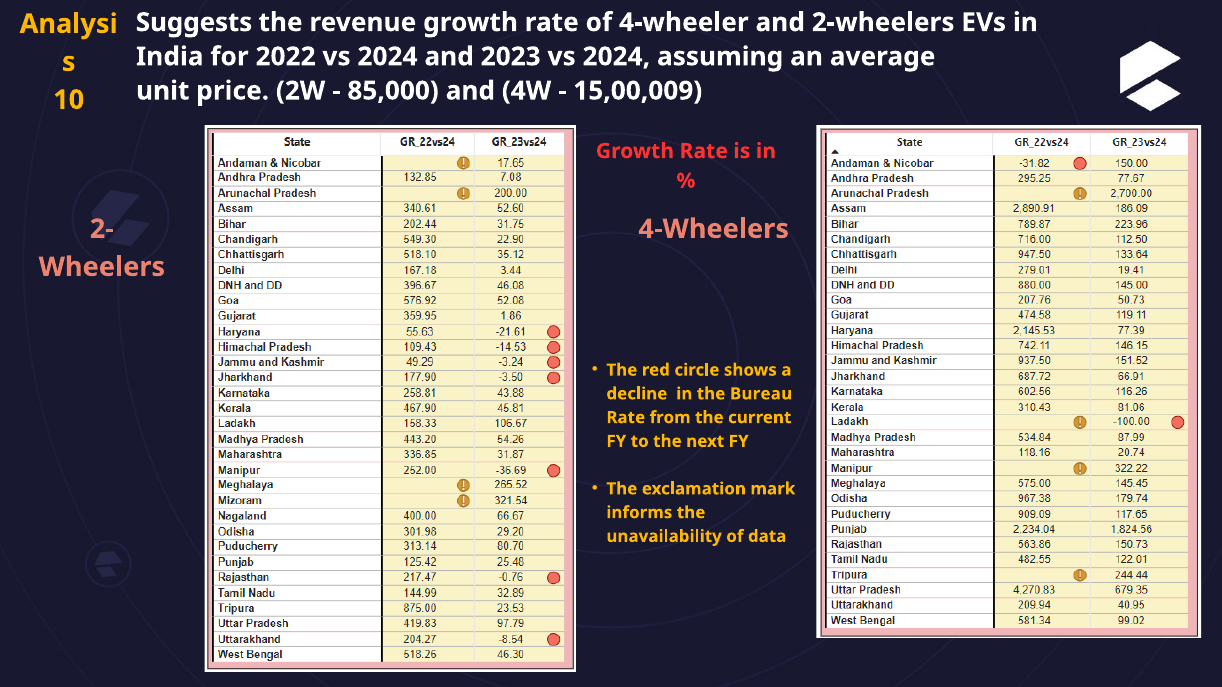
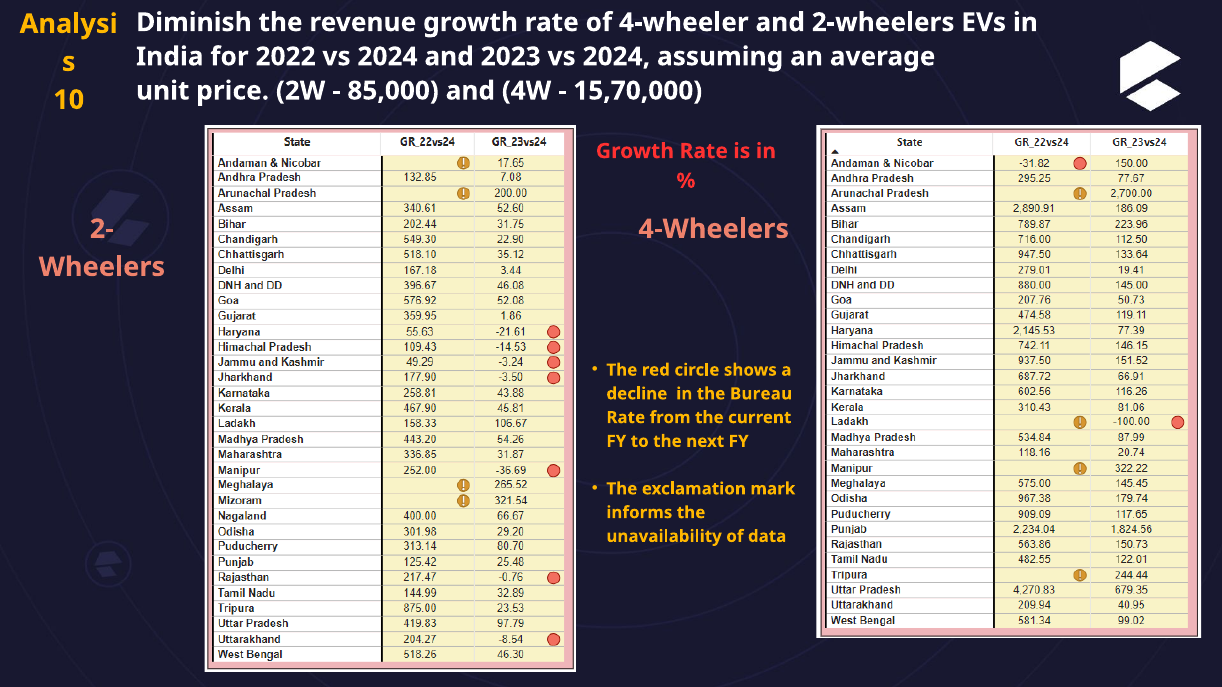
Suggests: Suggests -> Diminish (194, 22)
15,00,009: 15,00,009 -> 15,70,000 (638, 91)
